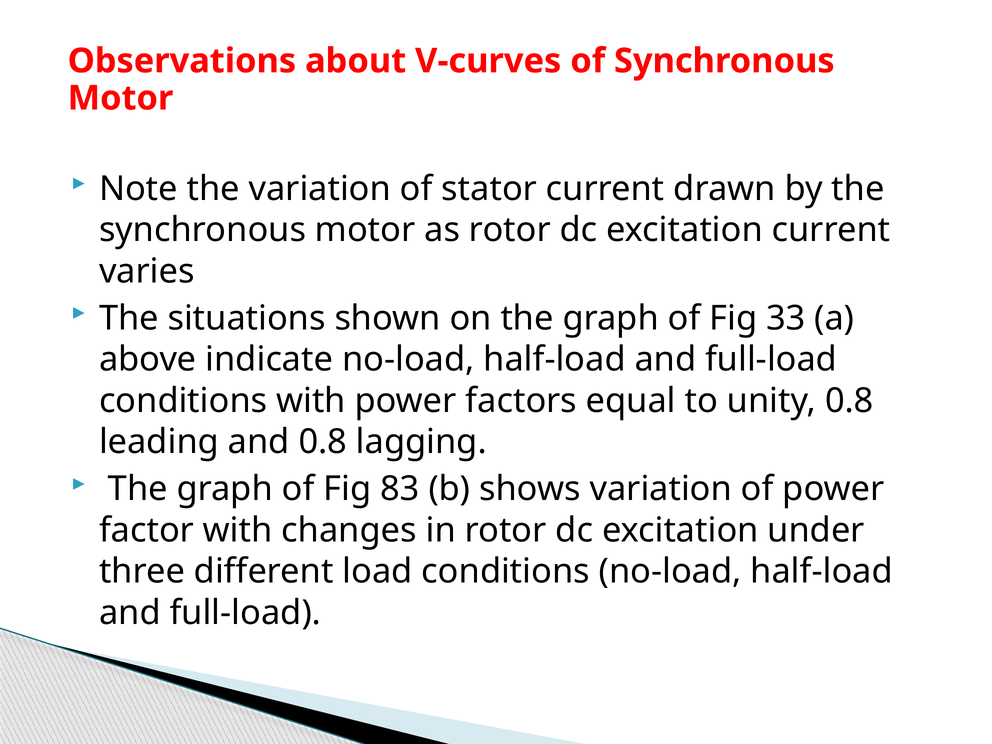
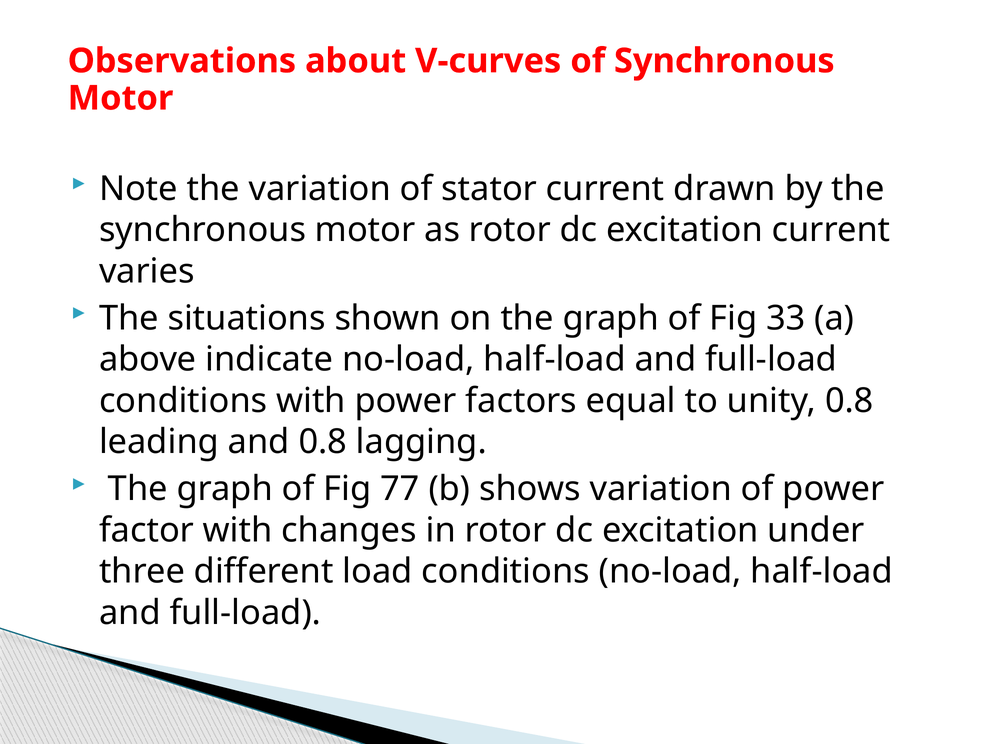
83: 83 -> 77 (400, 489)
